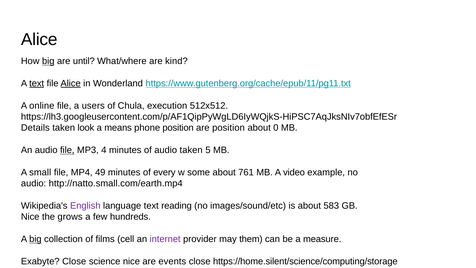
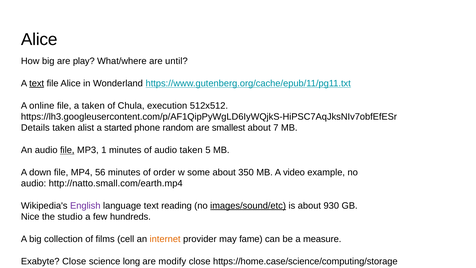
big underline: present -> none (48, 61)
until: until -> play (84, 61)
kind: kind -> until (176, 61)
Alice underline: present -> none (71, 83)
a users: users -> taken (93, 106)
look: look -> alist (86, 128)
means: means -> started (118, 128)
phone position: position -> random (178, 128)
are position: position -> smallest (229, 128)
0: 0 -> 7 (276, 128)
4: 4 -> 1 (104, 150)
small: small -> down (40, 172)
49: 49 -> 56 (100, 172)
every: every -> order (164, 172)
761: 761 -> 350 (246, 172)
images/sound/etc underline: none -> present (248, 206)
583: 583 -> 930 (331, 206)
grows: grows -> studio (70, 217)
big underline: present -> none (35, 239)
internet colour: purple -> orange (165, 239)
them: them -> fame (251, 239)
science nice: nice -> long (131, 261)
events: events -> modify (172, 261)
https://home.silent/science/computing/storage: https://home.silent/science/computing/storage -> https://home.case/science/computing/storage (305, 261)
